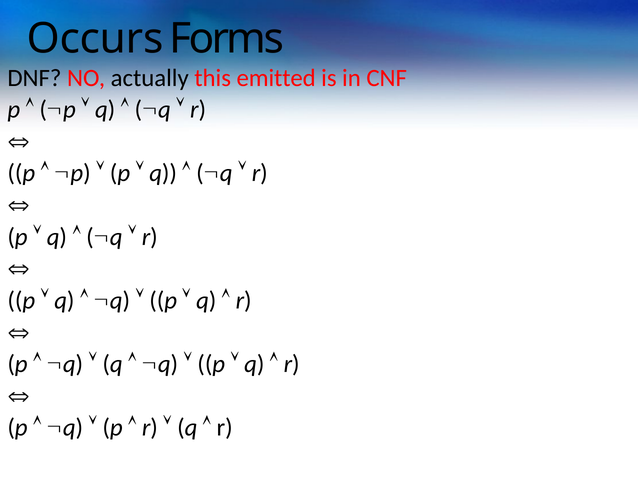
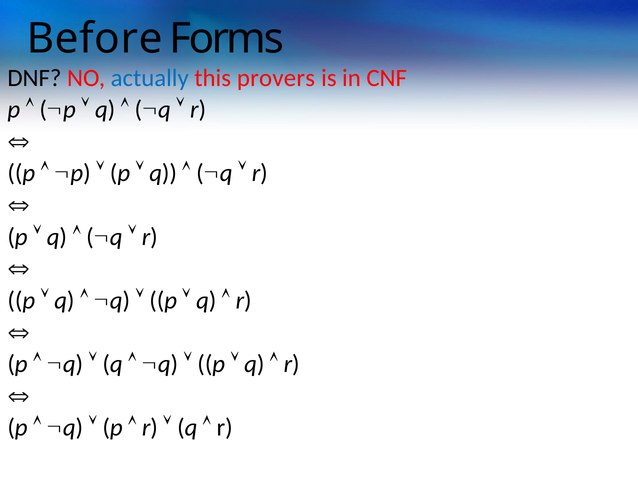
Occurs: Occurs -> Before (95, 39)
actually colour: black -> blue (150, 78)
emitted: emitted -> provers (276, 78)
